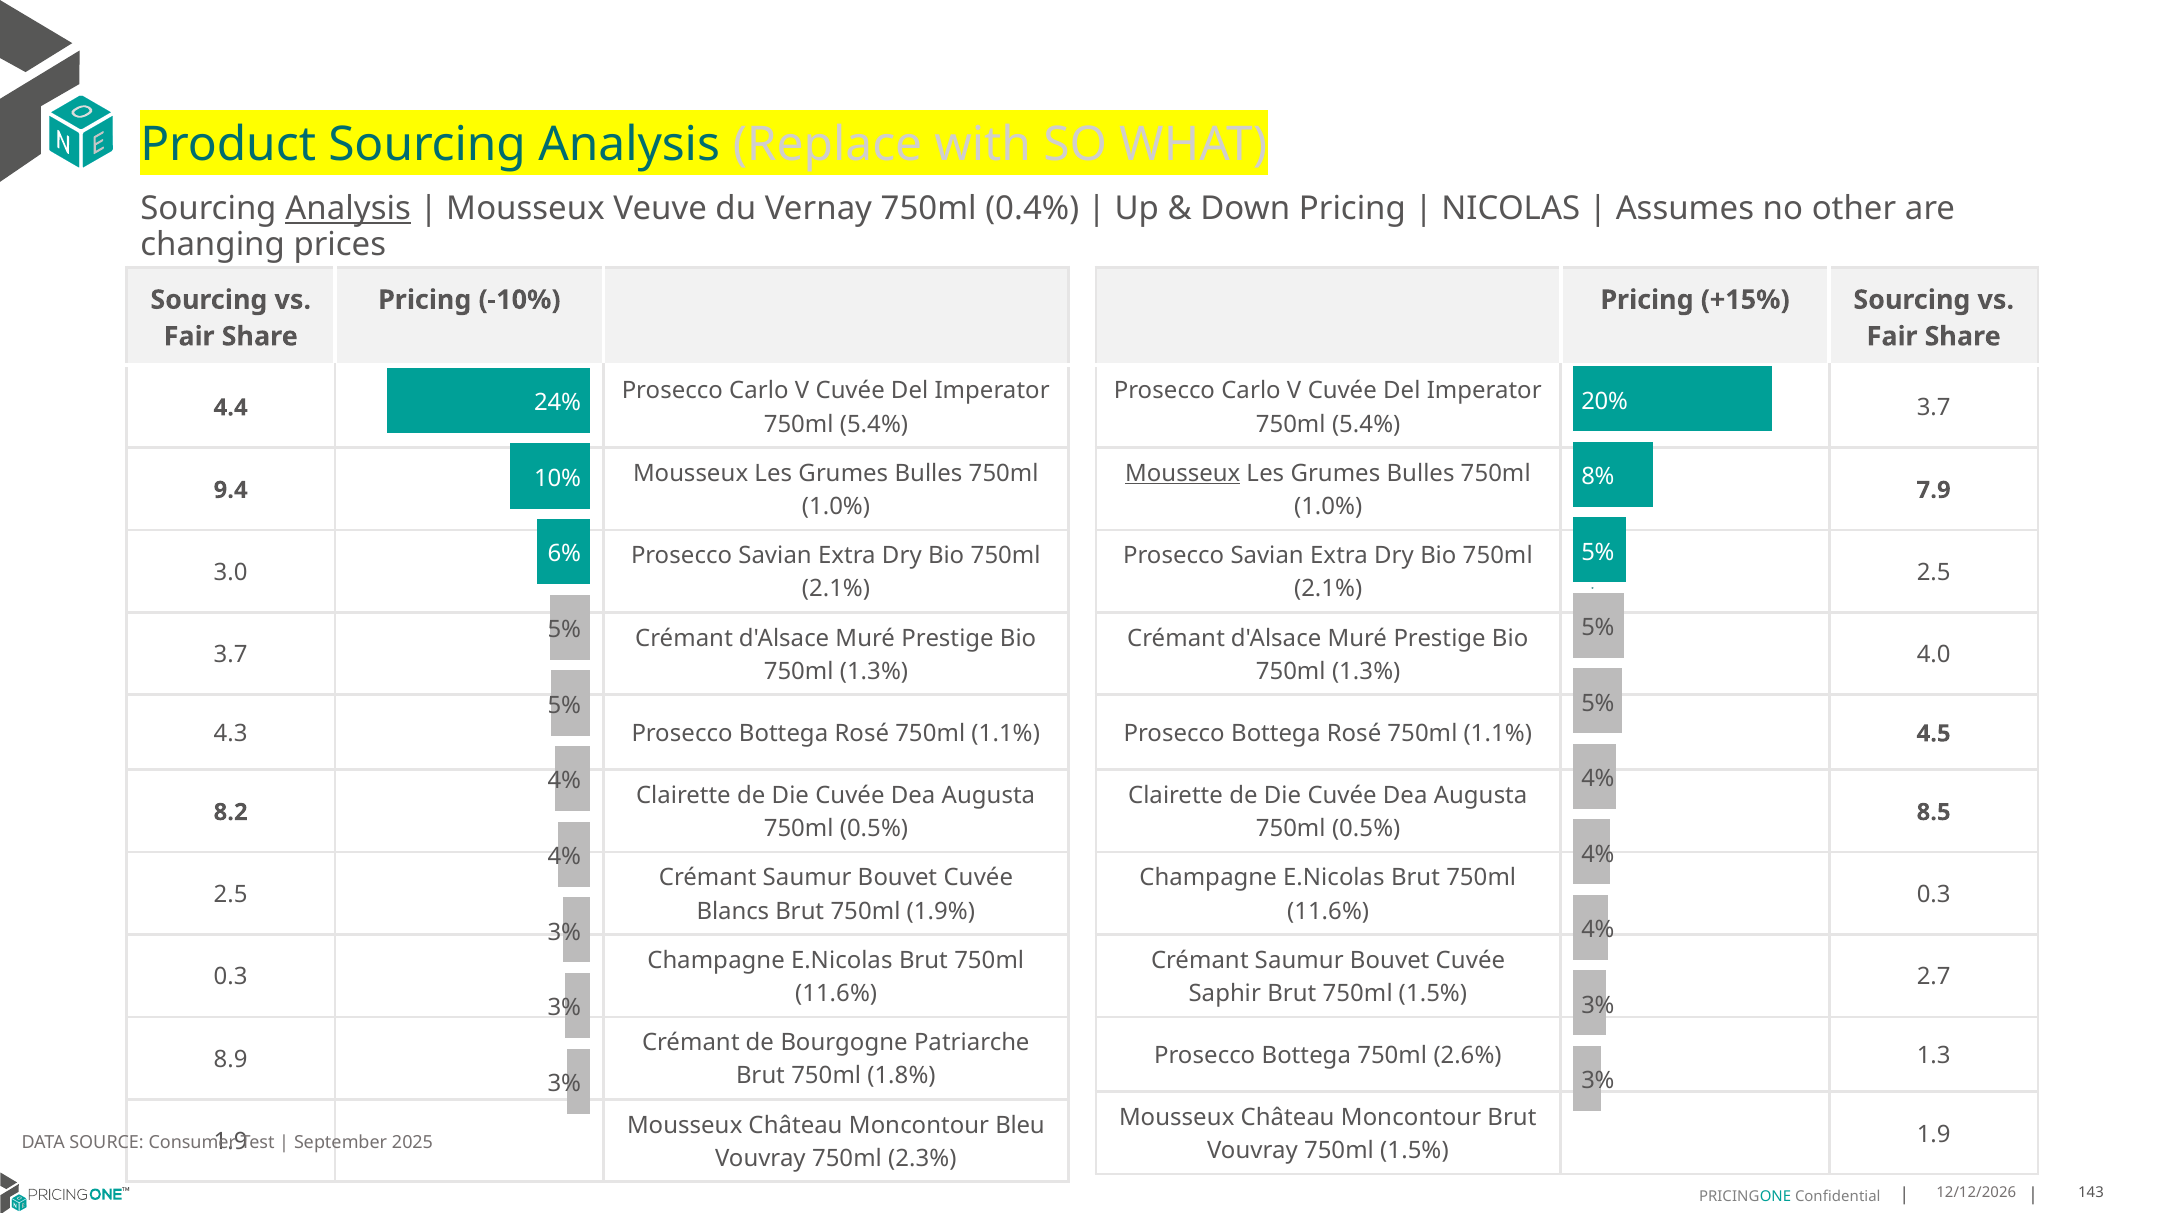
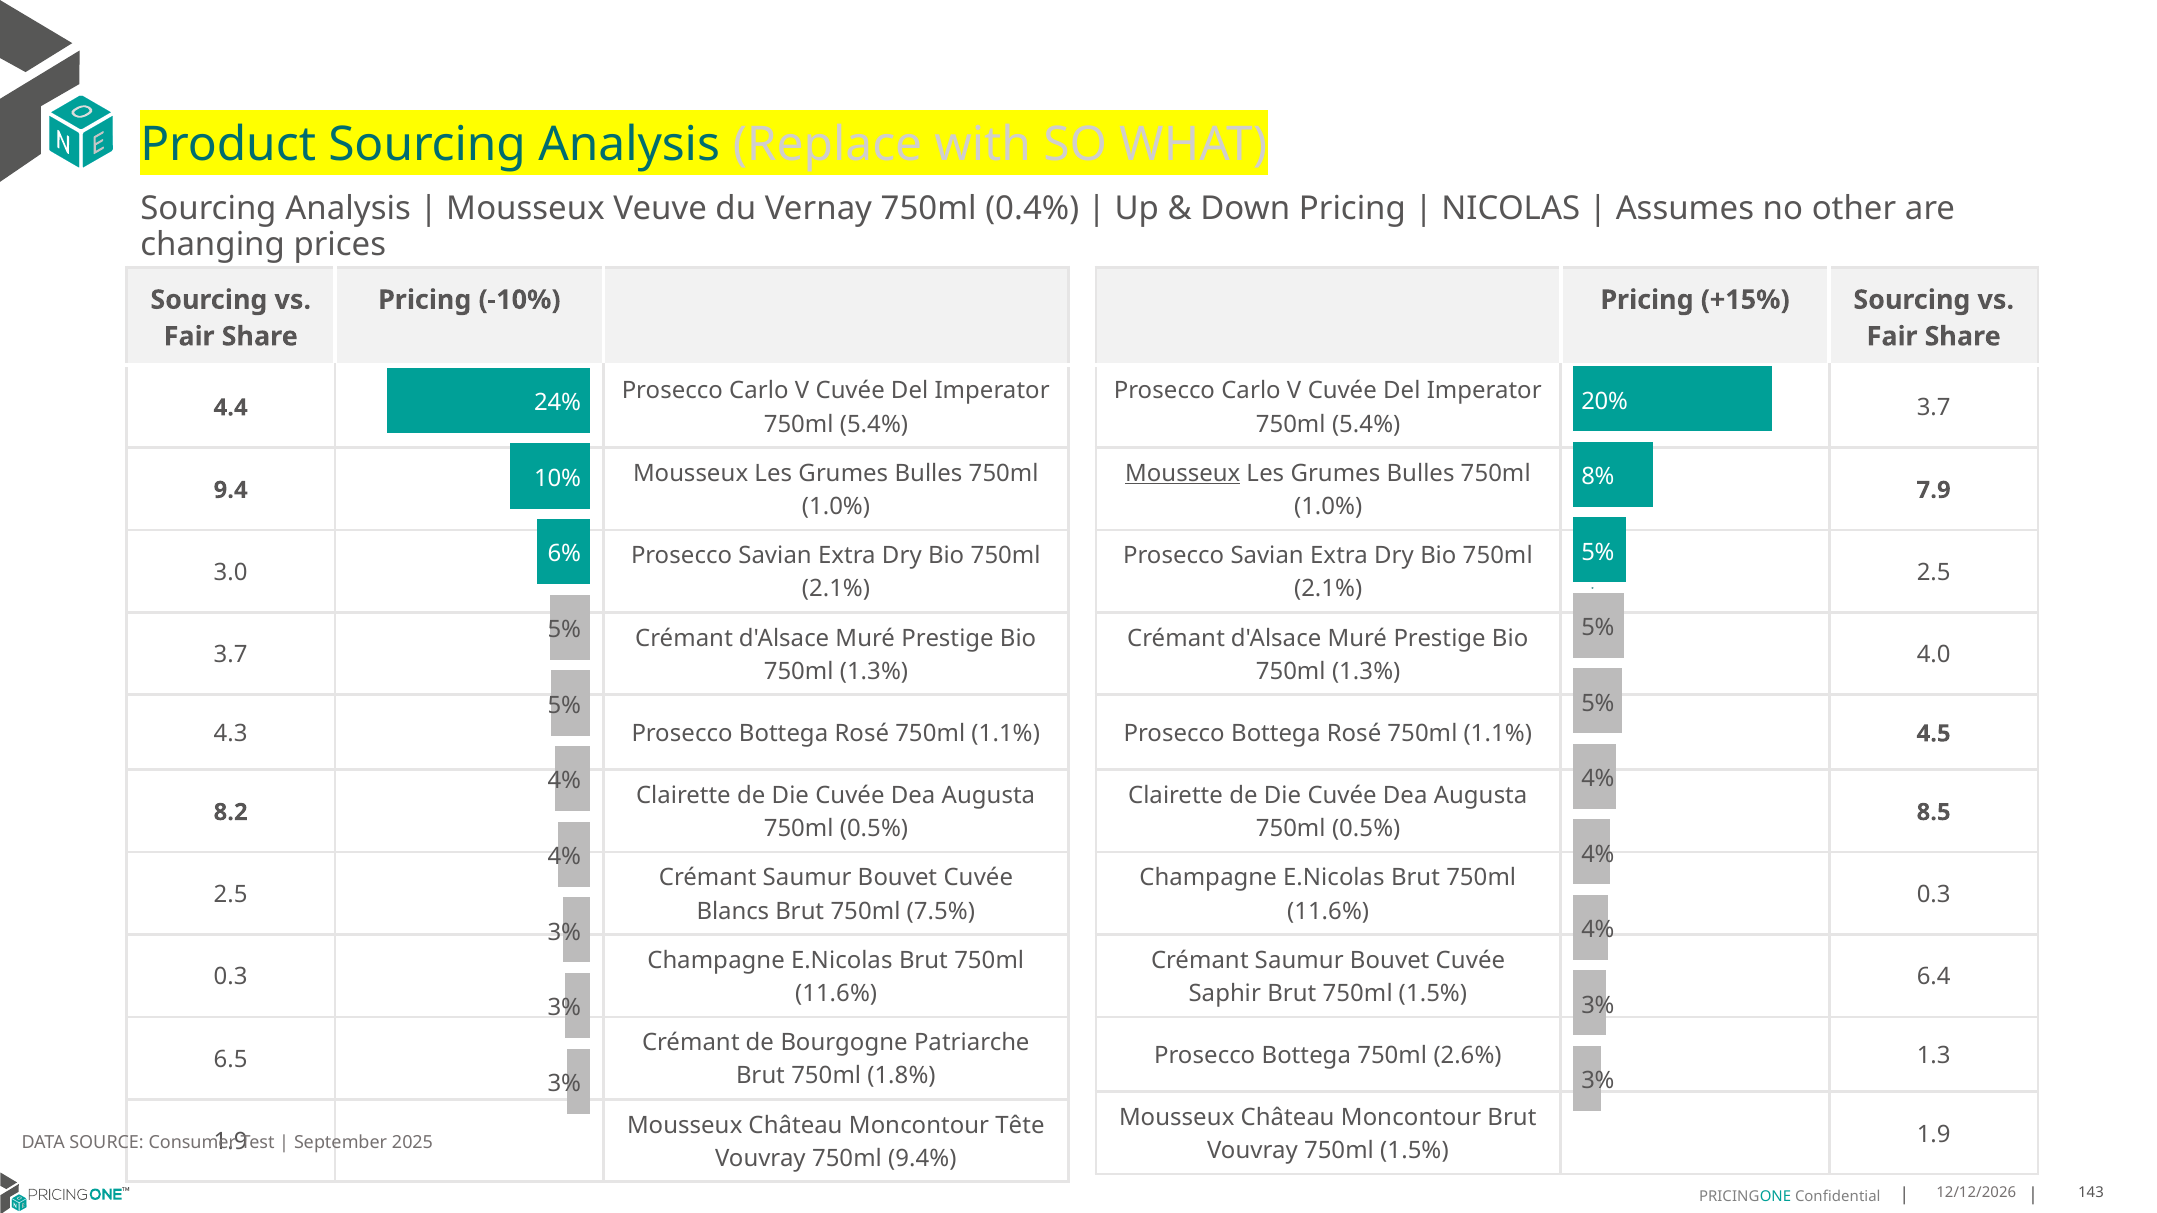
Analysis underline: present -> none (348, 209)
1.9%: 1.9% -> 7.5% (941, 911)
2.7: 2.7 -> 6.4 (1934, 977)
8.9: 8.9 -> 6.5 (231, 1060)
Bleu: Bleu -> Tête (1020, 1126)
2.3%: 2.3% -> 9.4% (922, 1159)
